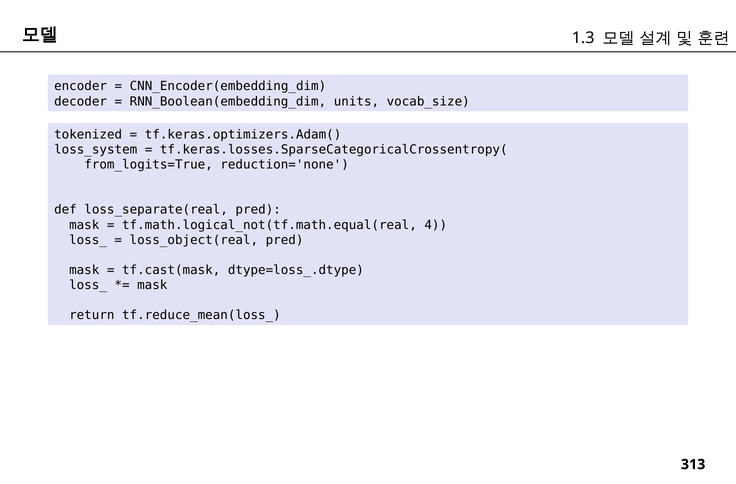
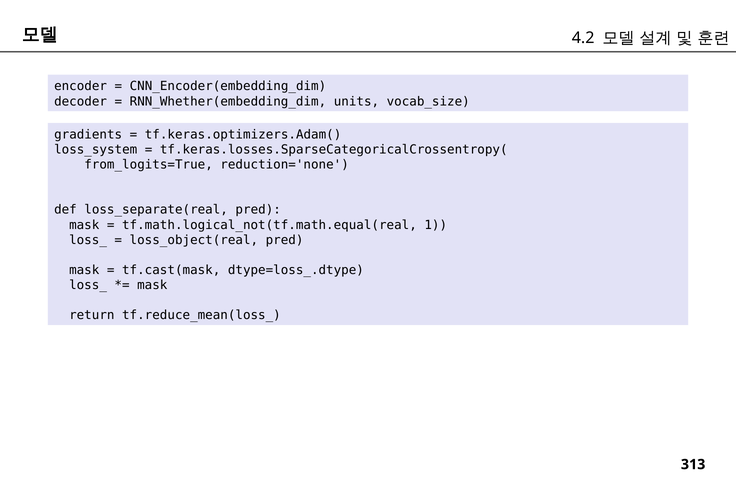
1.3: 1.3 -> 4.2 (583, 38)
RNN_Boolean(embedding_dim: RNN_Boolean(embedding_dim -> RNN_Whether(embedding_dim (228, 101)
tokenized: tokenized -> gradients (88, 134)
4: 4 -> 1 (436, 225)
